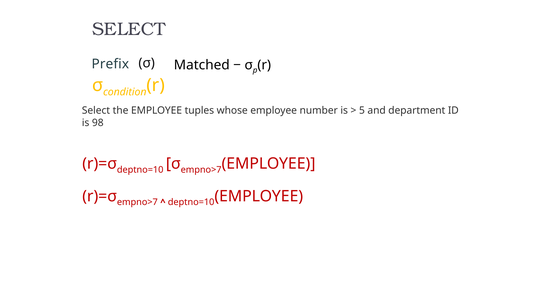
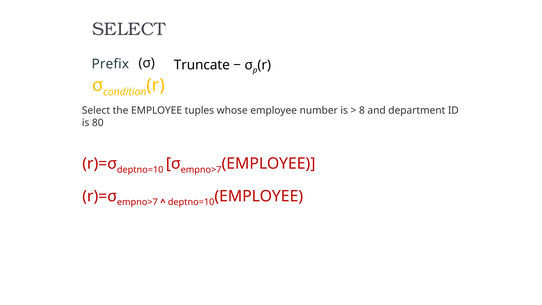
Matched: Matched -> Truncate (202, 65)
5: 5 -> 8 (362, 110)
98: 98 -> 80 (98, 123)
